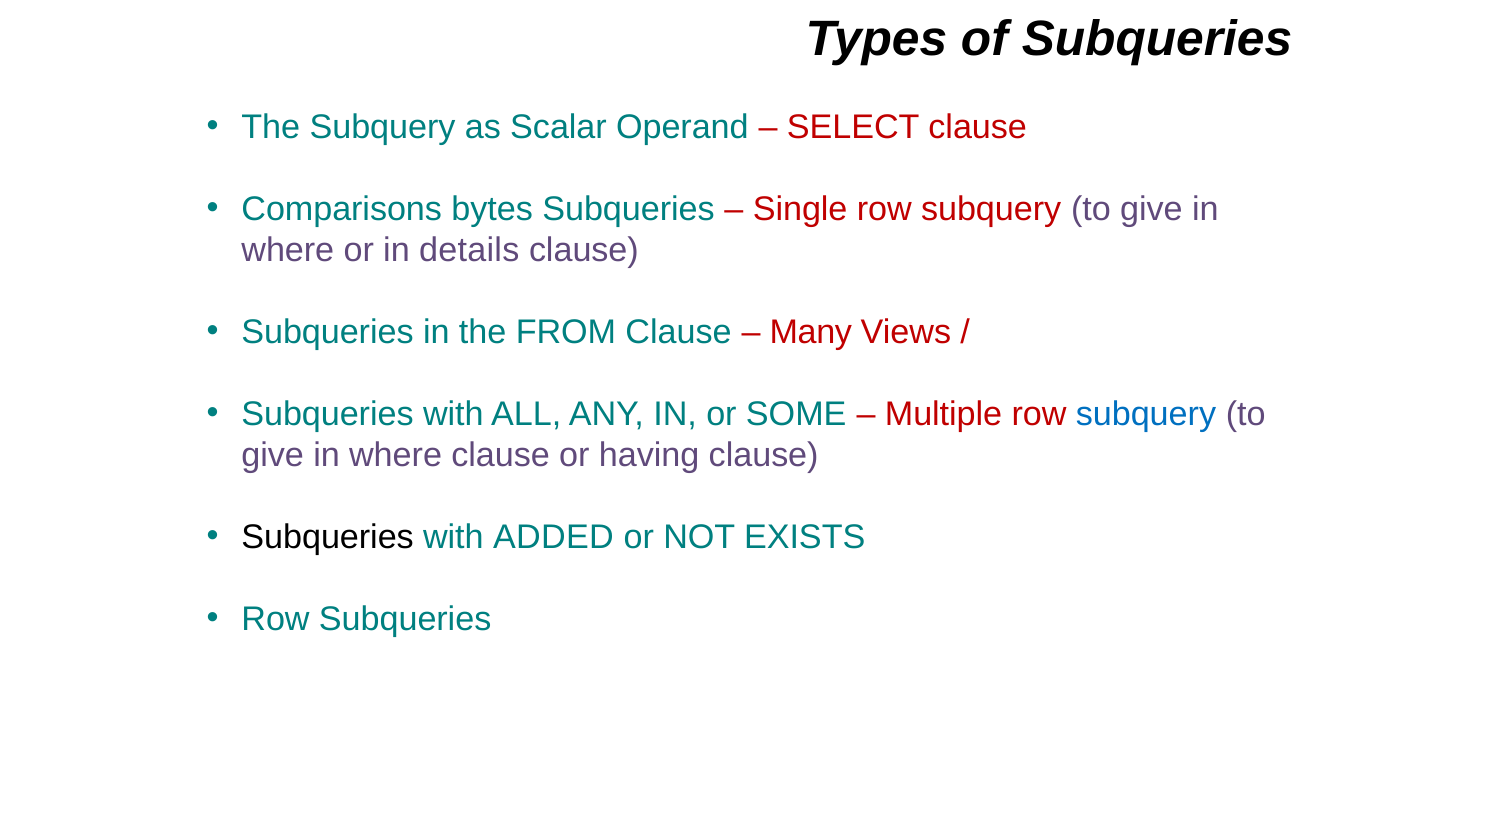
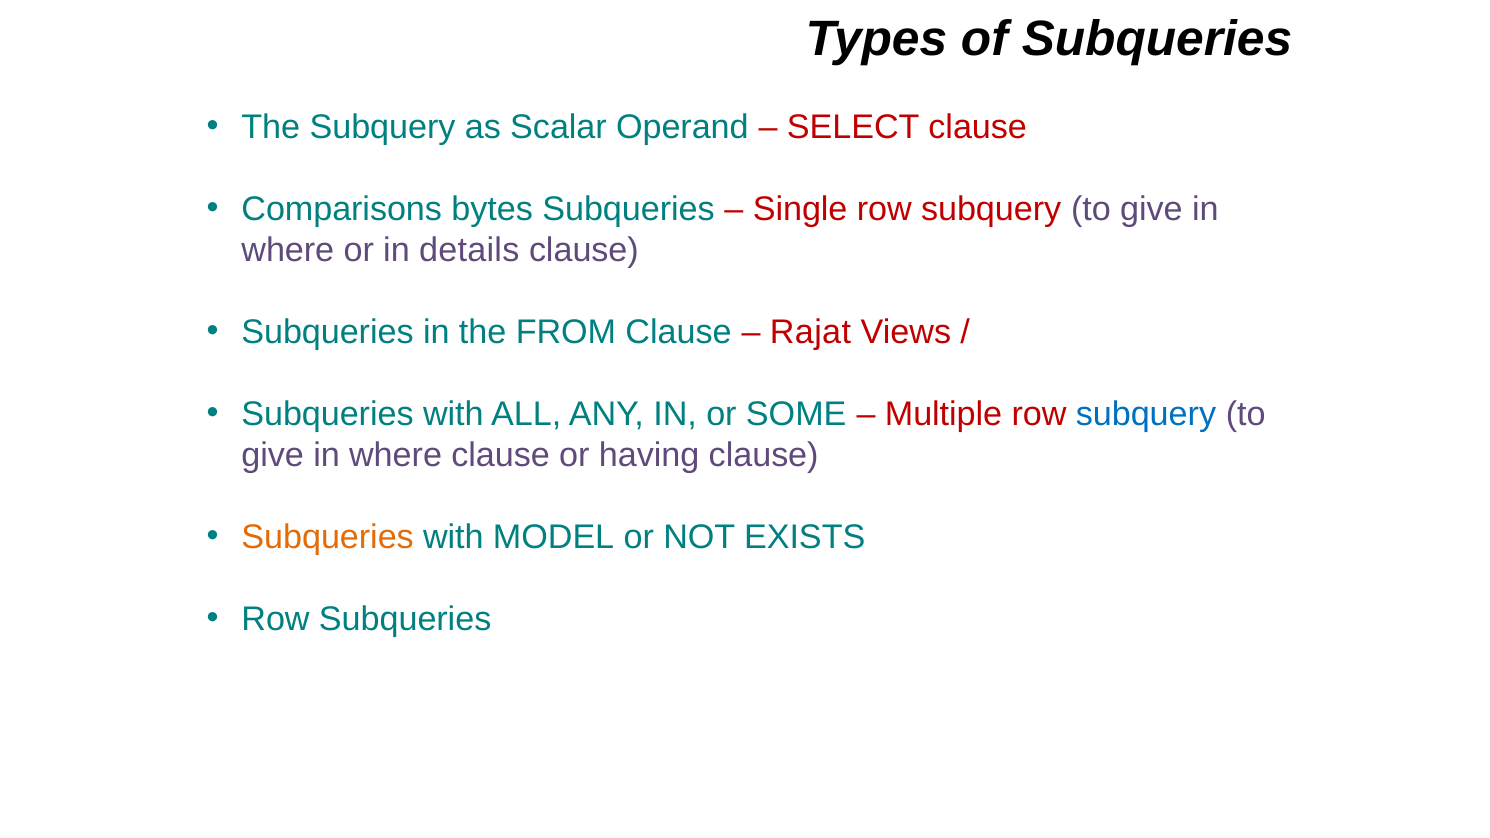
Many: Many -> Rajat (810, 332)
Subqueries colour: black -> orange (328, 537)
ADDED: ADDED -> MODEL (554, 537)
